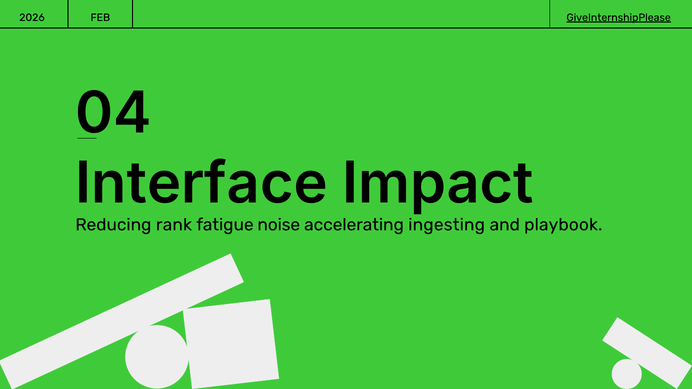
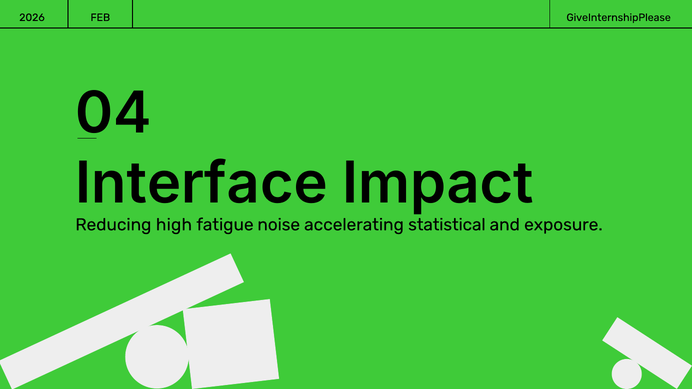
GiveInternshipPlease underline: present -> none (619, 18)
rank: rank -> high (174, 225)
ingesting: ingesting -> statistical (447, 225)
playbook: playbook -> exposure (563, 225)
